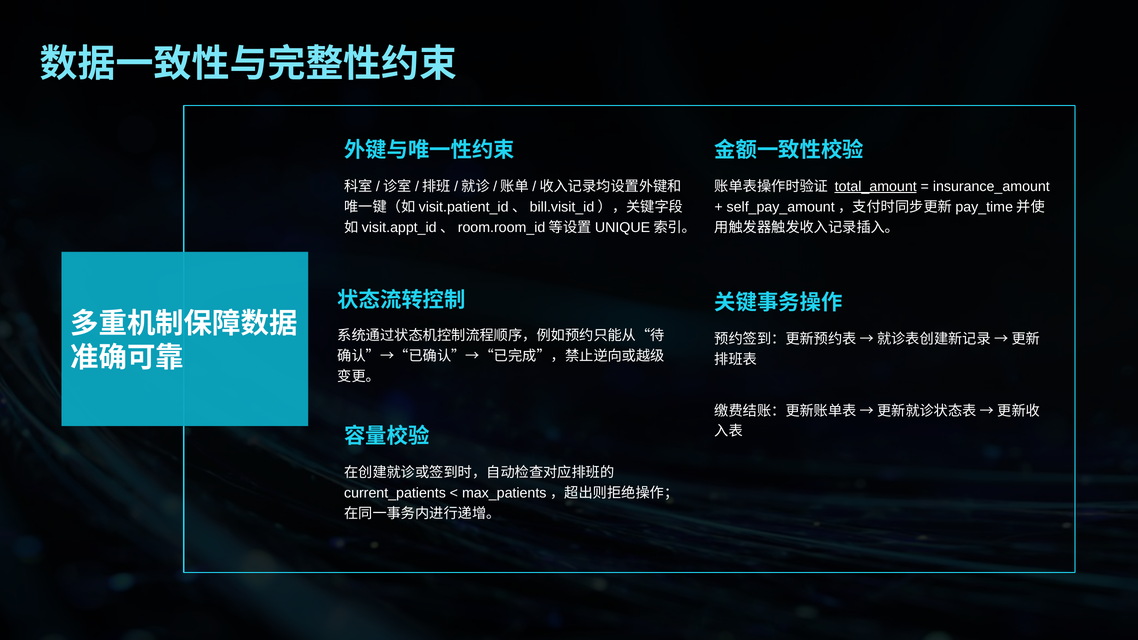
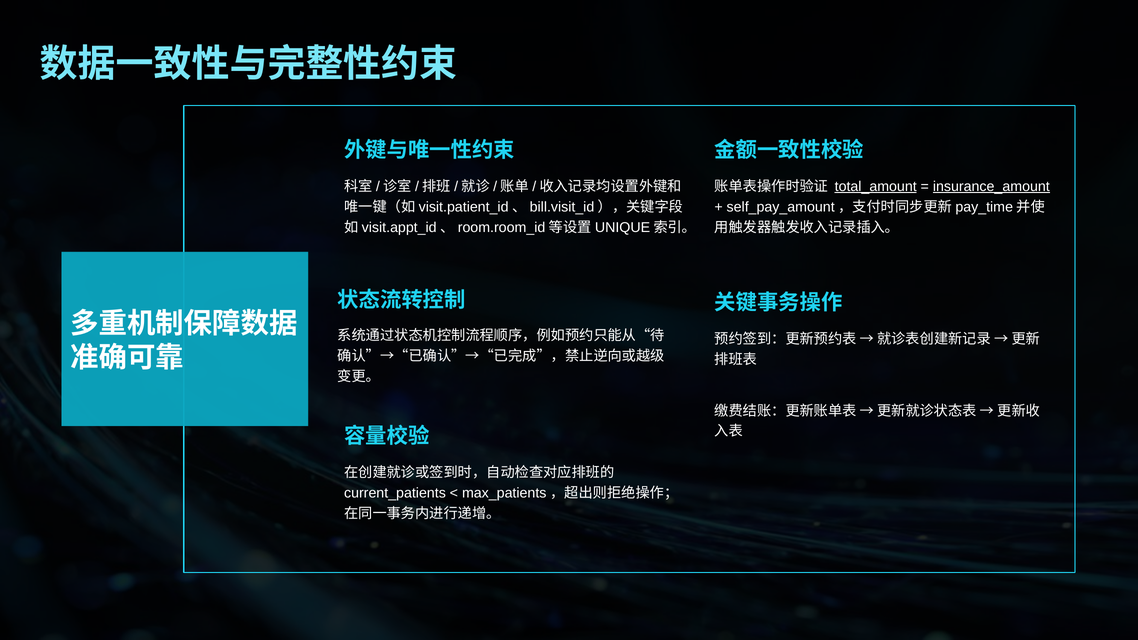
insurance_amount underline: none -> present (991, 187)
